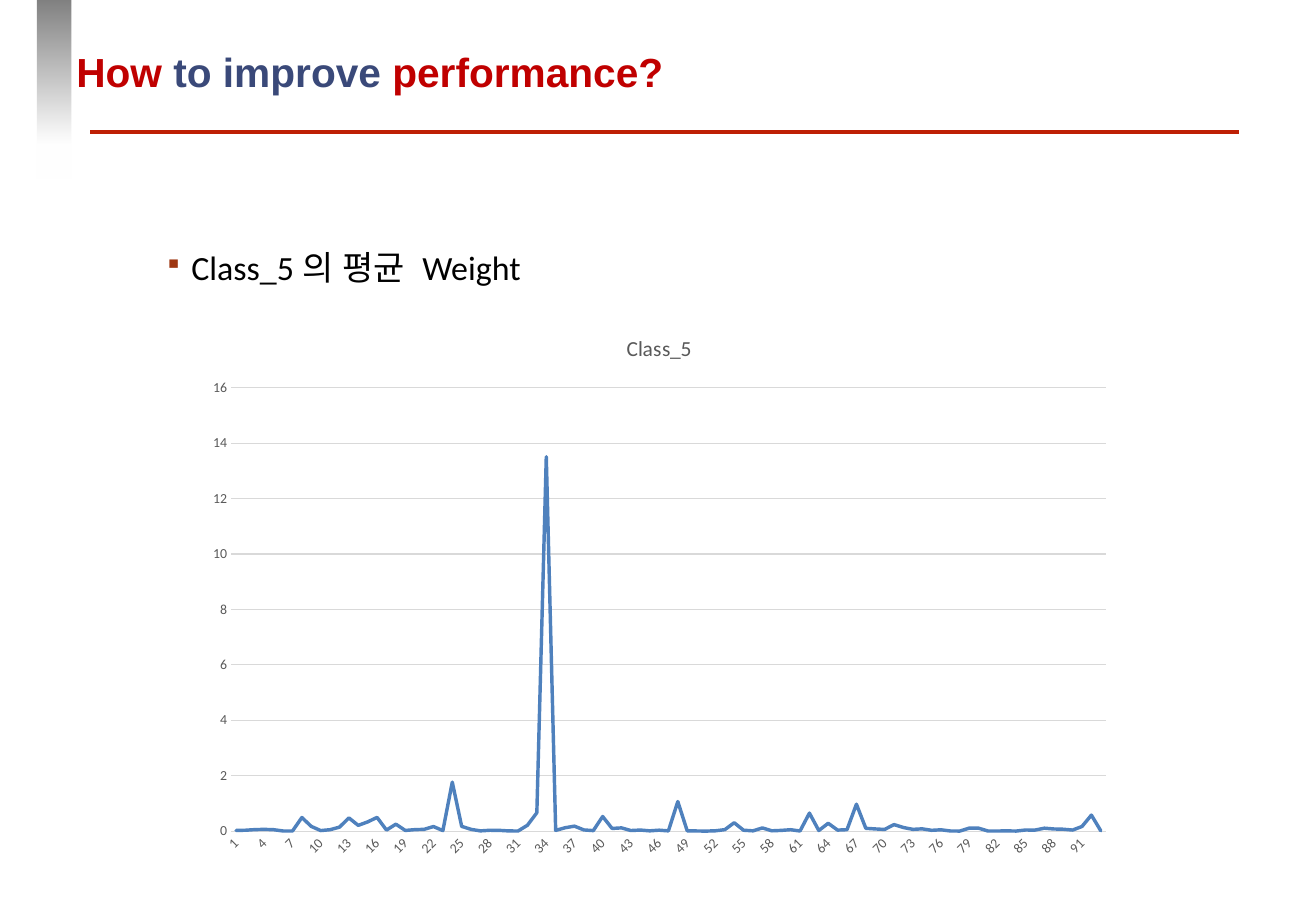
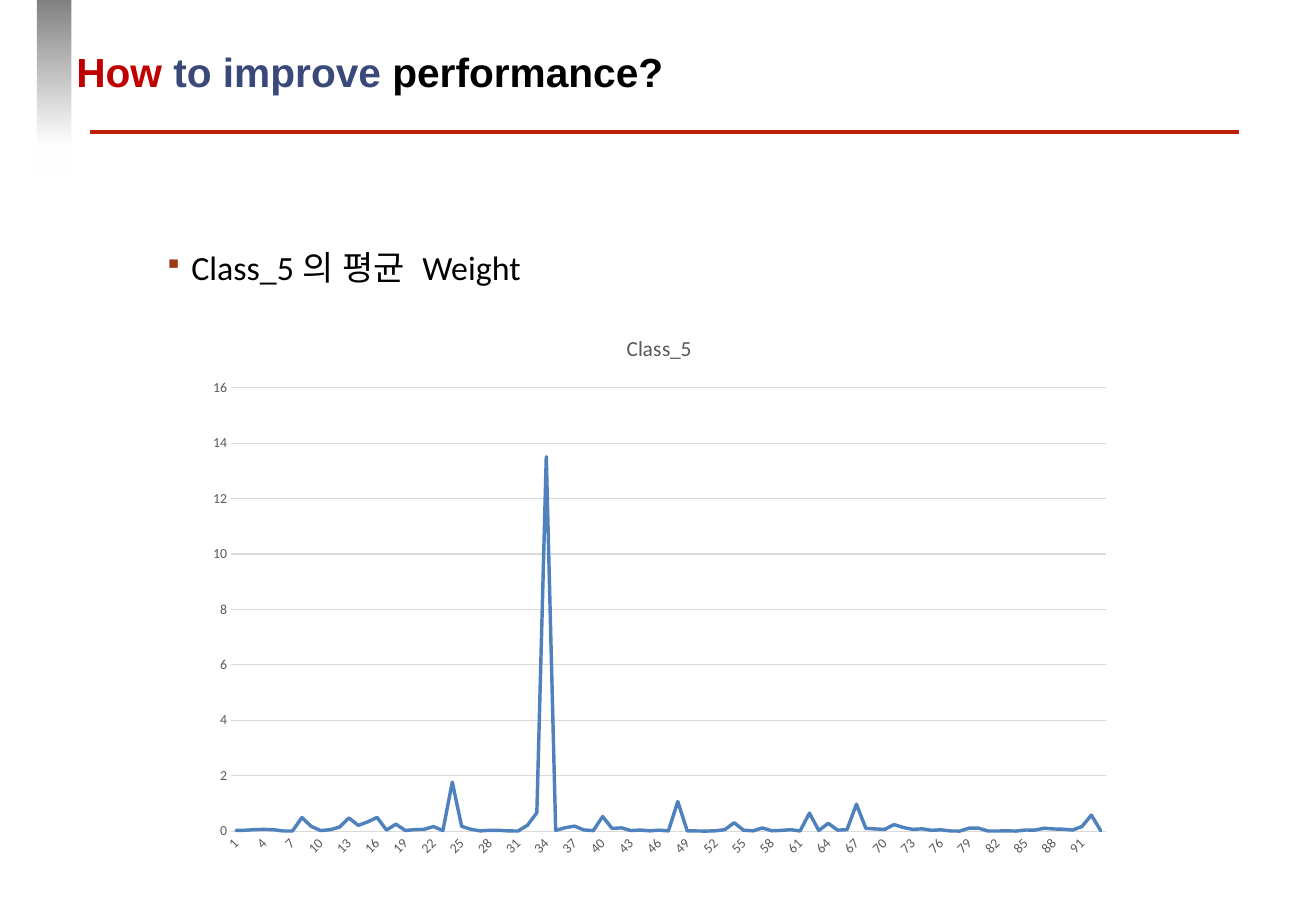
performance colour: red -> black (528, 74)
